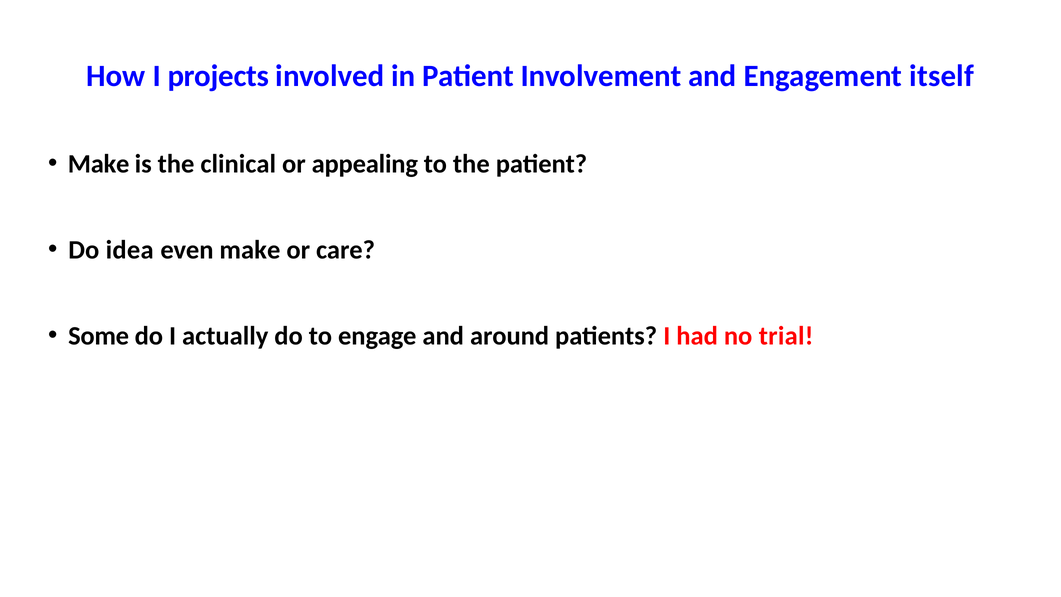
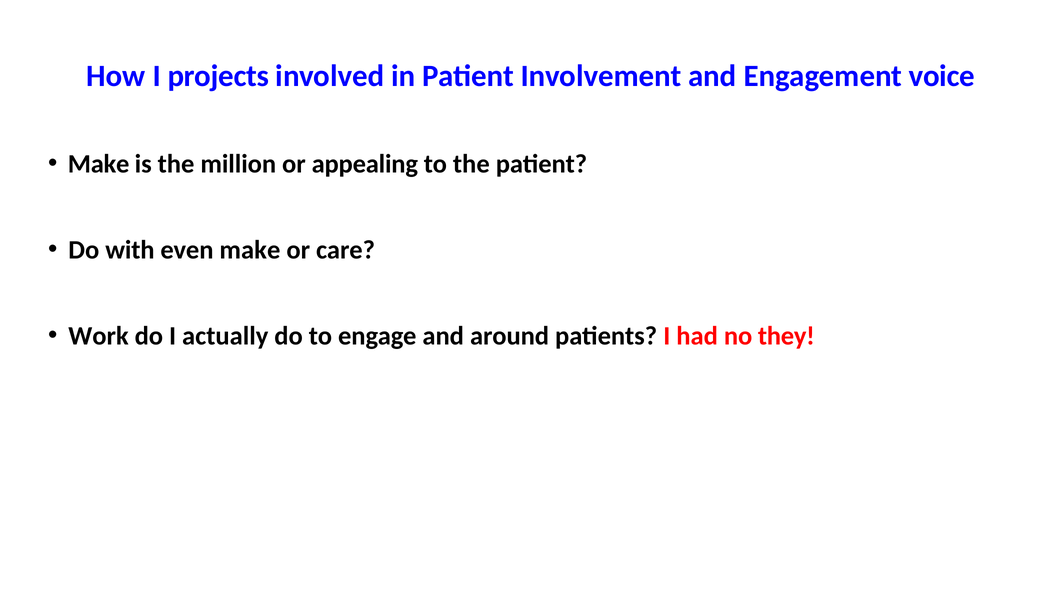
itself: itself -> voice (942, 76)
clinical: clinical -> million (238, 164)
idea: idea -> with (130, 250)
Some: Some -> Work (99, 336)
trial: trial -> they (786, 336)
